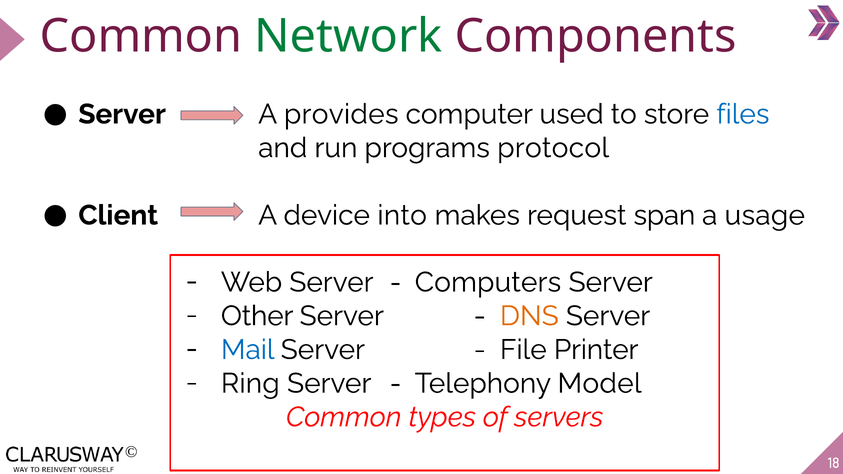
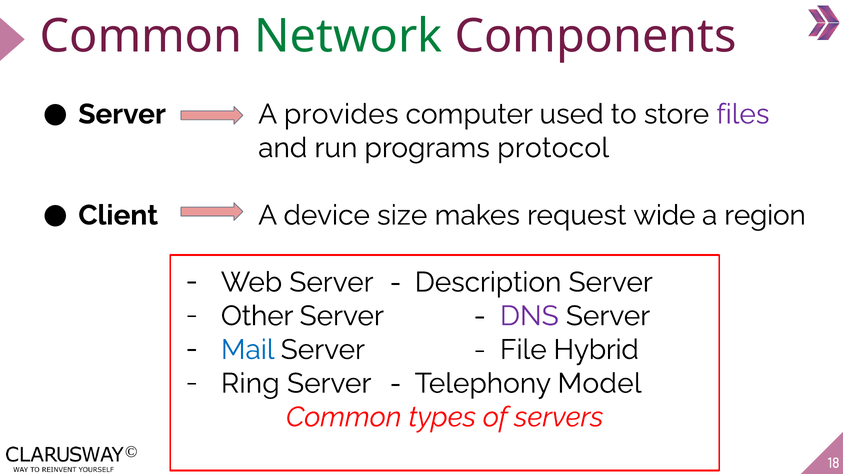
files colour: blue -> purple (743, 114)
into: into -> size (402, 215)
span: span -> wide (664, 215)
usage: usage -> region (765, 215)
Computers: Computers -> Description (488, 282)
DNS colour: orange -> purple (529, 316)
Printer: Printer -> Hybrid (596, 350)
